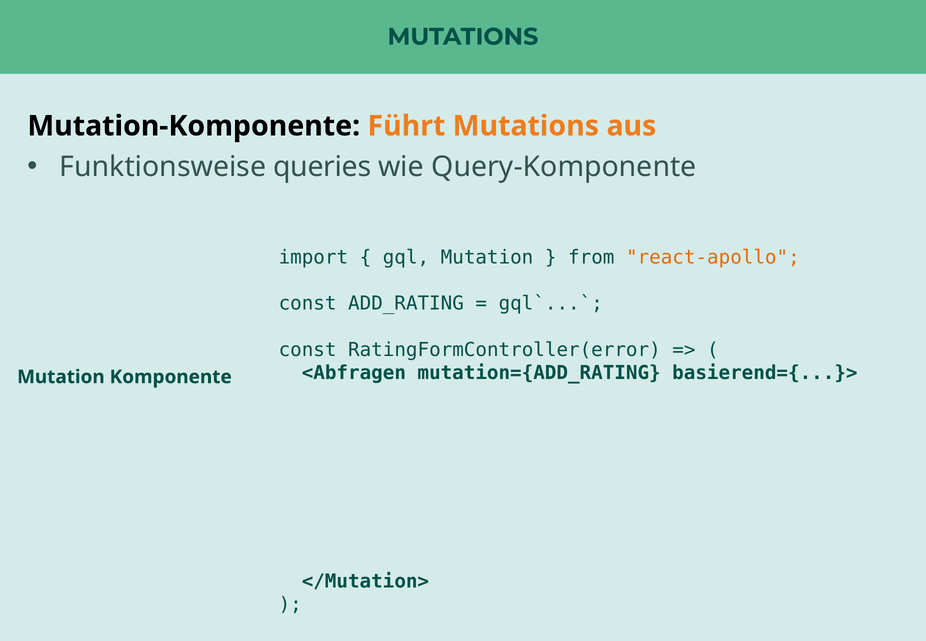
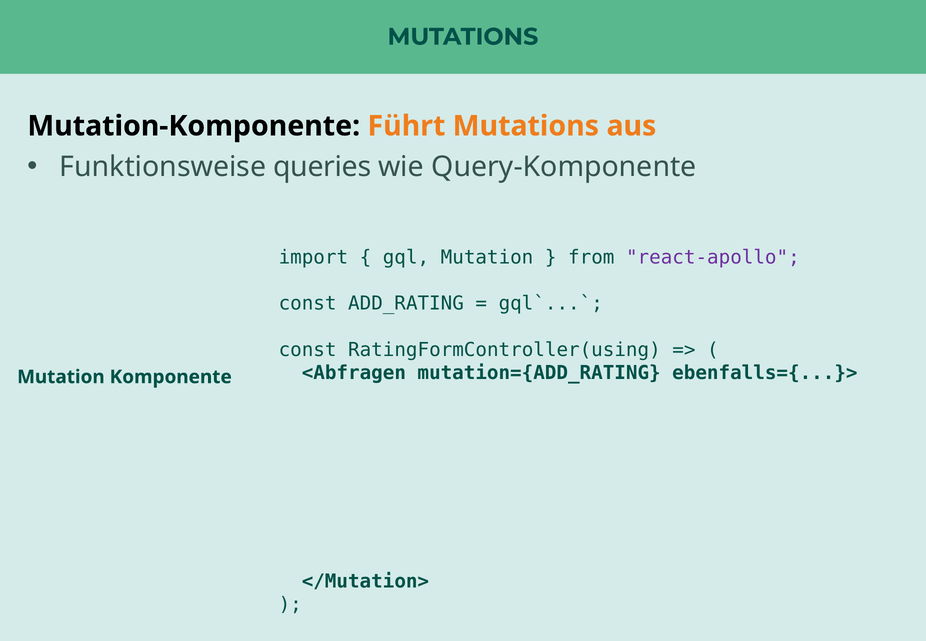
react-apollo colour: orange -> purple (713, 257)
RatingFormController(error: RatingFormController(error -> RatingFormController(using (504, 350)
basierend={...}>: basierend={...}> -> ebenfalls={...}> (765, 373)
